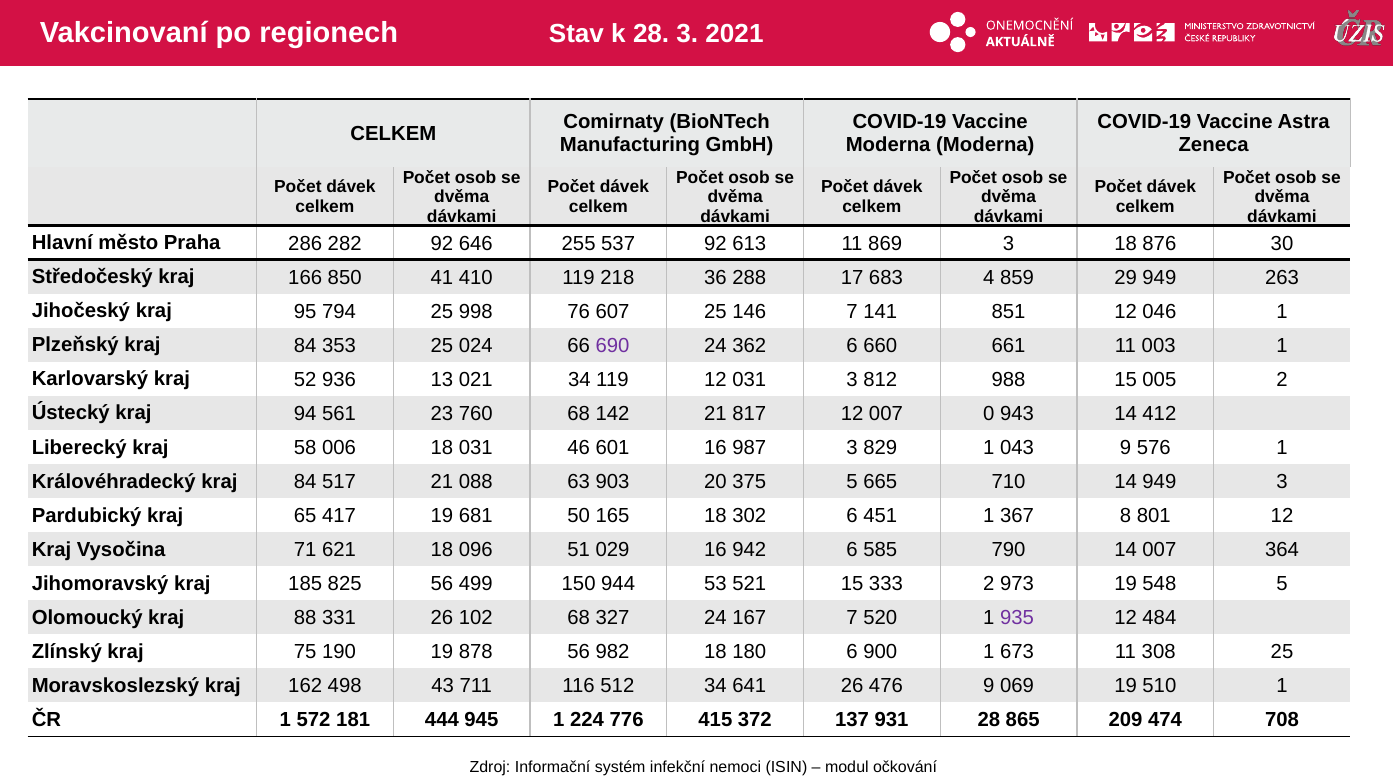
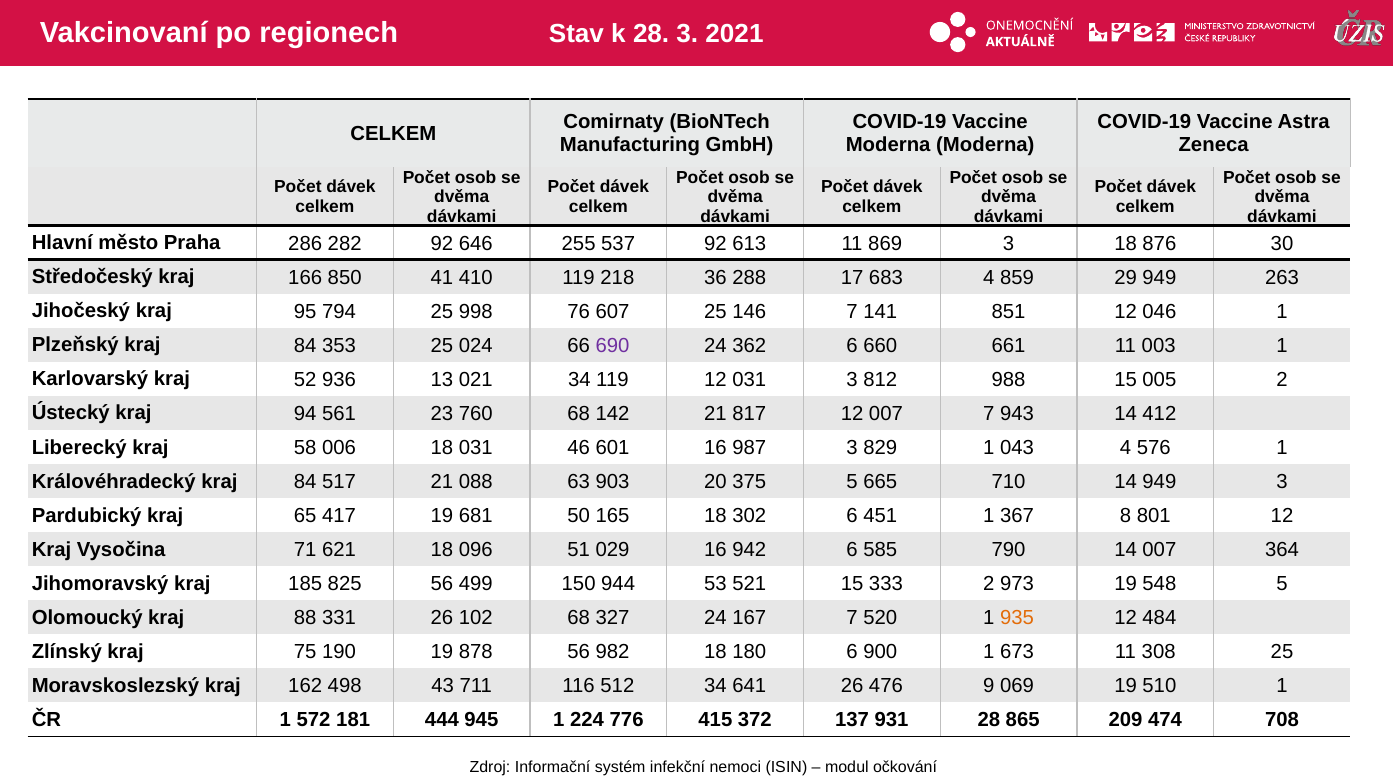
007 0: 0 -> 7 (989, 414)
043 9: 9 -> 4 (1126, 448)
935 colour: purple -> orange (1017, 618)
